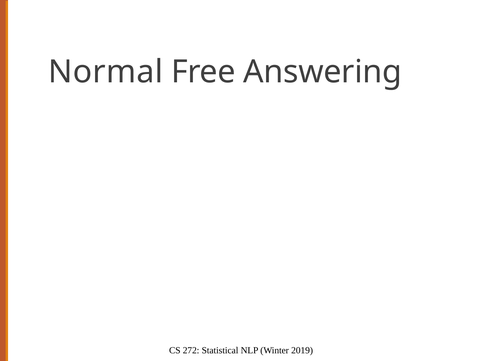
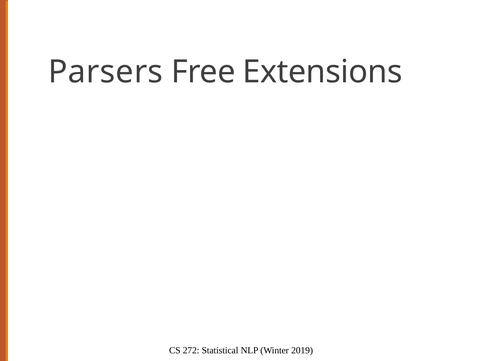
Normal: Normal -> Parsers (106, 72)
Answering: Answering -> Extensions (323, 72)
